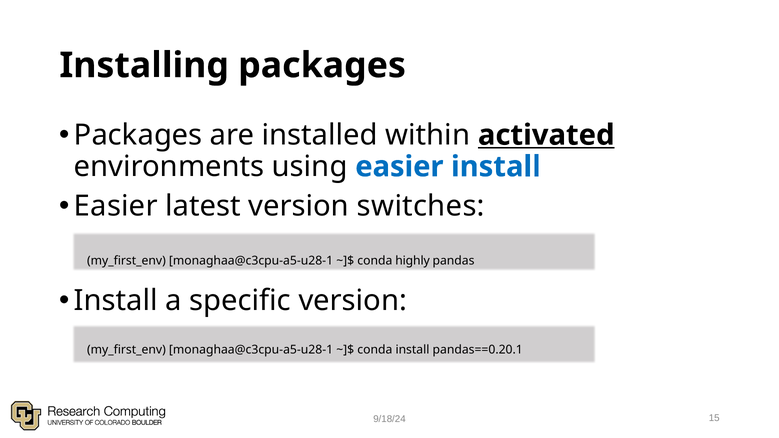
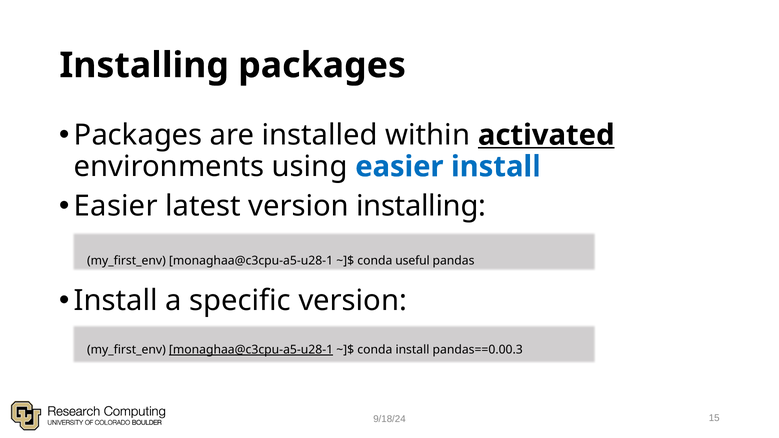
version switches: switches -> installing (421, 206)
highly: highly -> useful (413, 261)
monaghaa@c3cpu-a5-u28-1 underline: none -> present (251, 350)
pandas==0.20.1: pandas==0.20.1 -> pandas==0.00.3 (478, 350)
